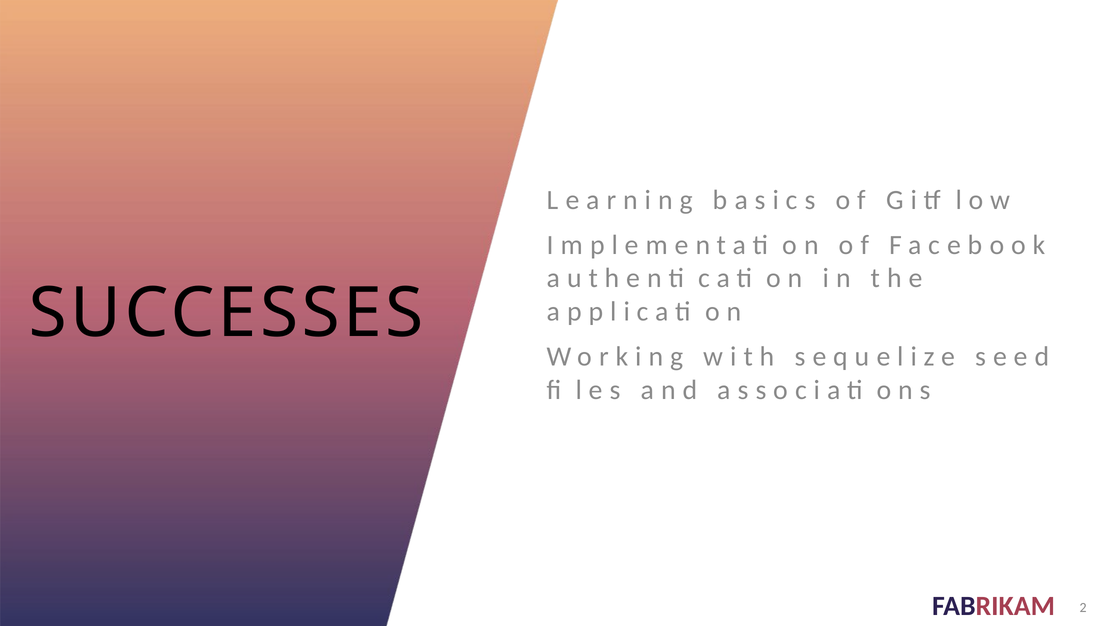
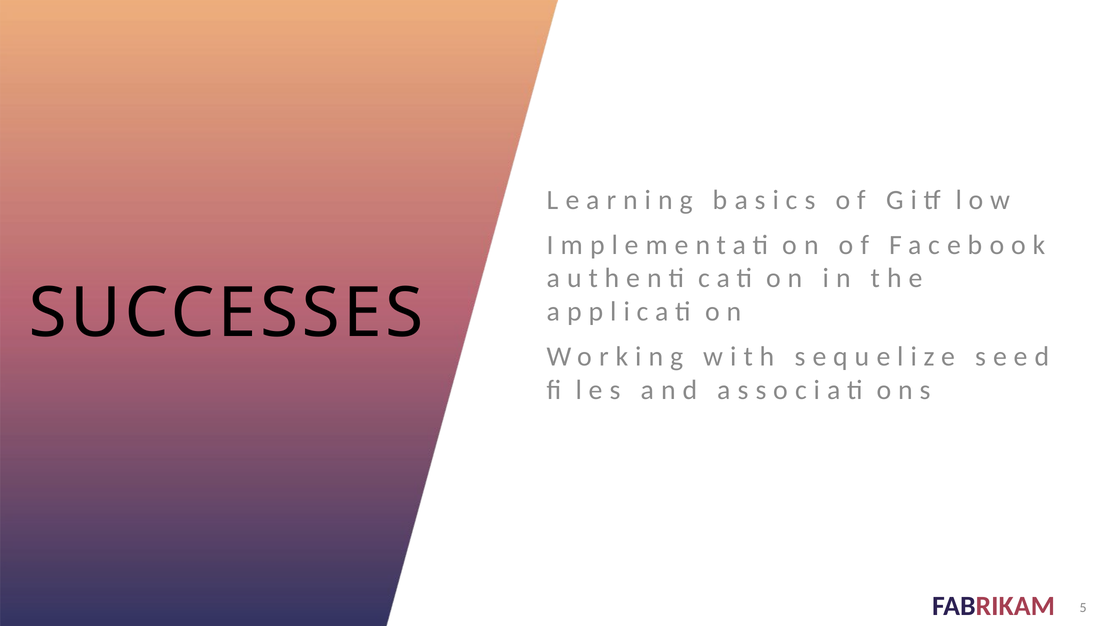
2: 2 -> 5 (1083, 608)
